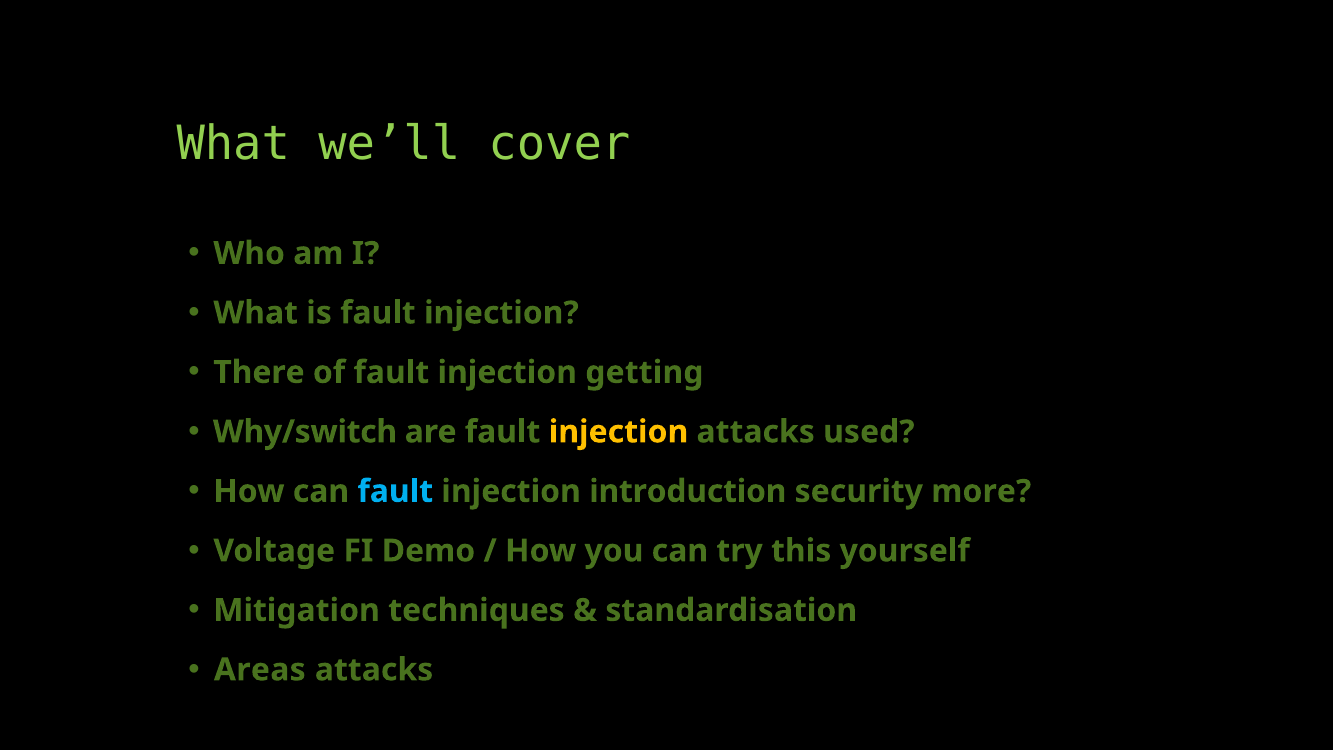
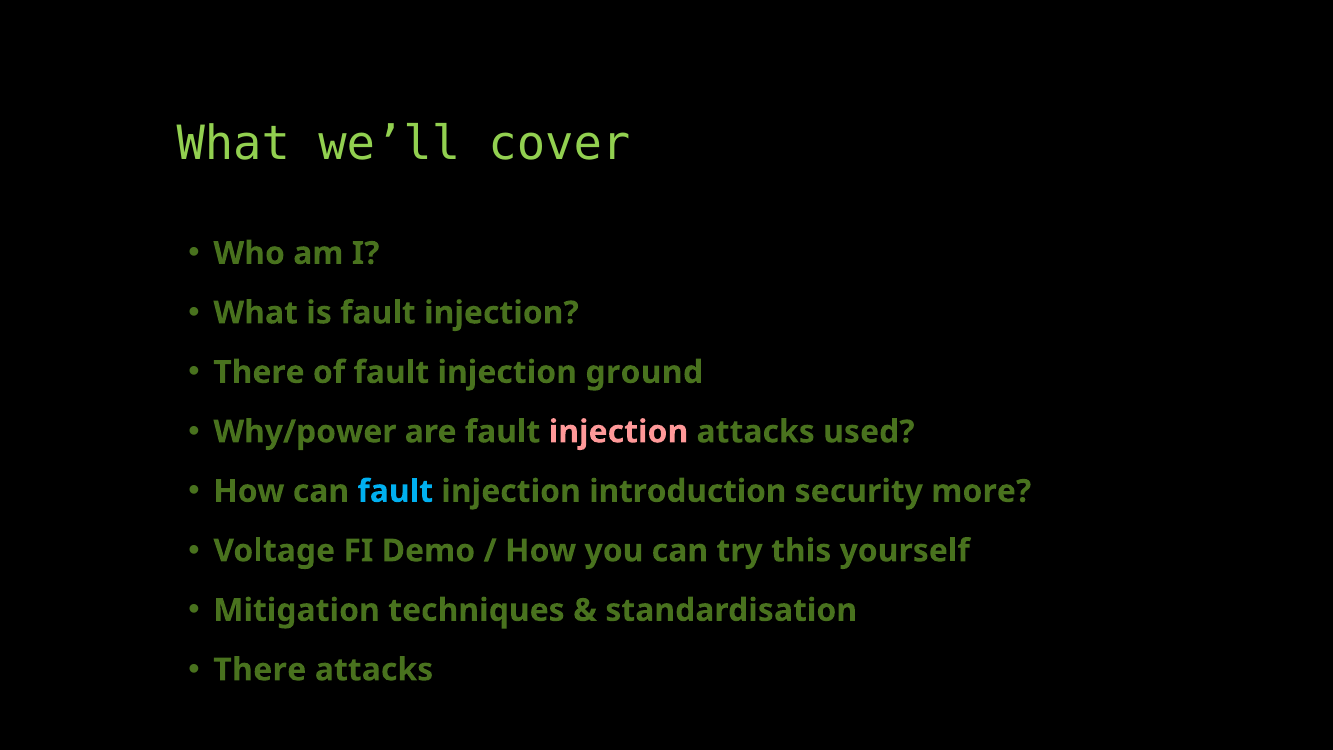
getting: getting -> ground (644, 372)
Why/switch: Why/switch -> Why/power (305, 432)
injection colour: yellow -> pink (619, 432)
Areas: Areas -> There (260, 670)
